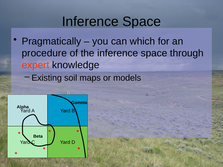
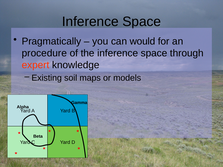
which: which -> would (142, 41)
